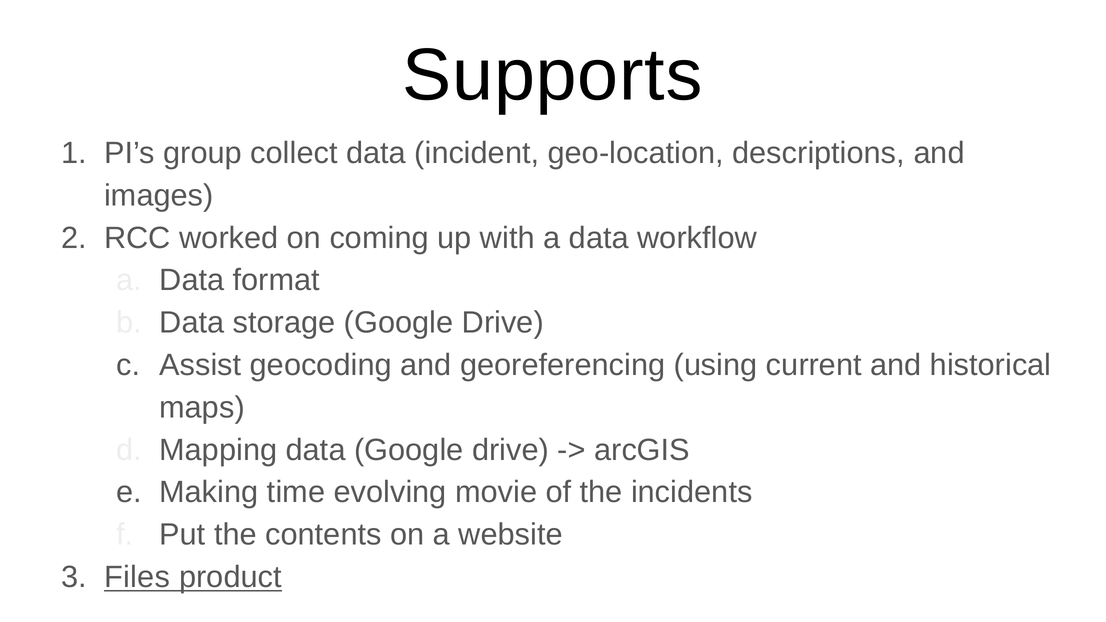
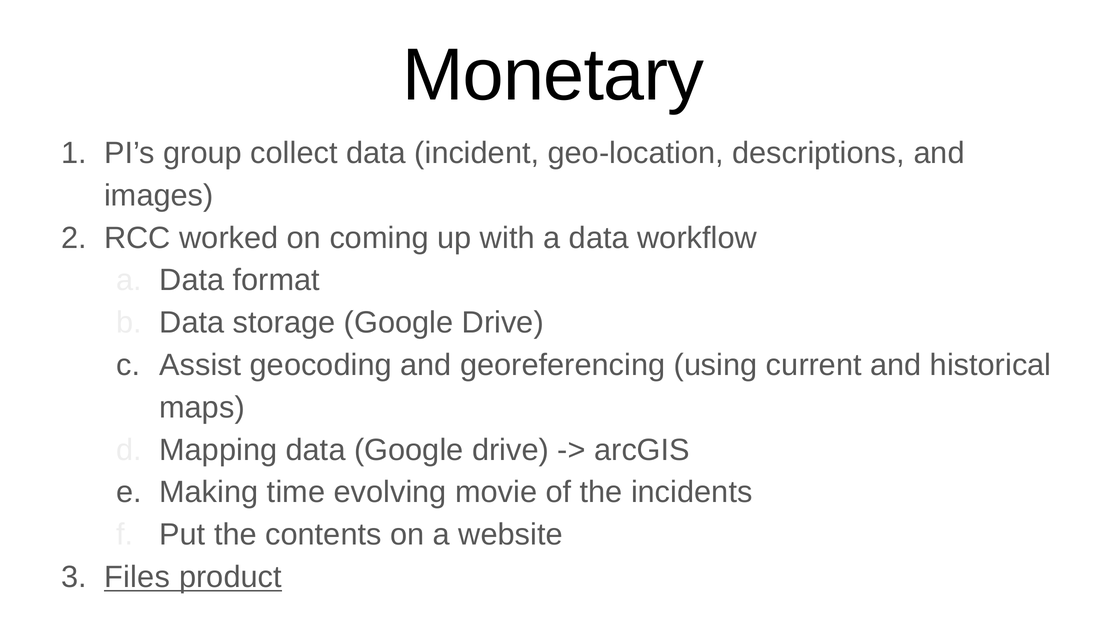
Supports: Supports -> Monetary (553, 76)
